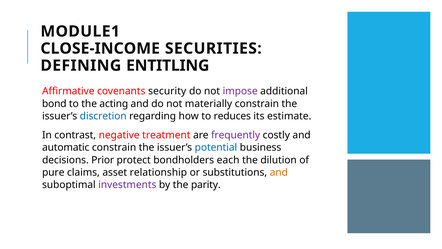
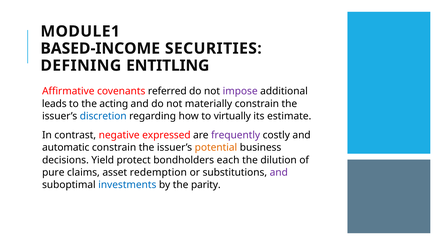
CLOSE-INCOME: CLOSE-INCOME -> BASED-INCOME (100, 48)
security: security -> referred (167, 91)
bond: bond -> leads (54, 104)
reduces: reduces -> virtually (232, 116)
treatment: treatment -> expressed (166, 135)
potential colour: blue -> orange (216, 147)
Prior: Prior -> Yield (103, 160)
relationship: relationship -> redemption (158, 172)
and colour: orange -> purple (279, 172)
investments colour: purple -> blue (127, 185)
